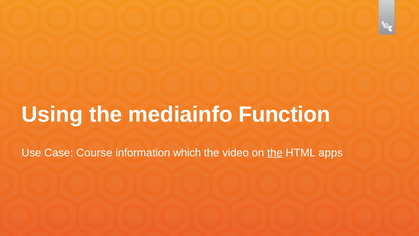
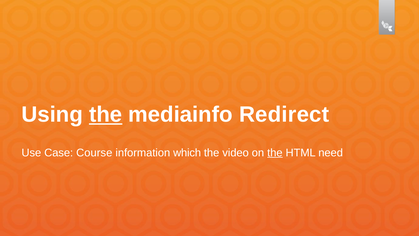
the underline: none -> present (106, 114)
Function: Function -> Redirect (284, 114)
apps: apps -> need (331, 152)
